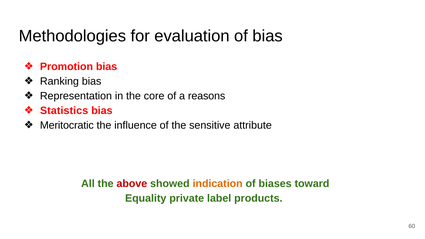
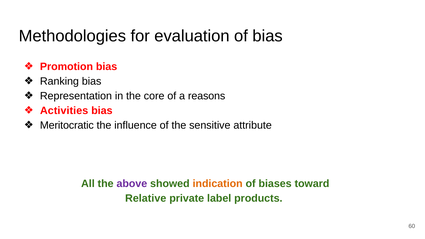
Statistics: Statistics -> Activities (64, 111)
above colour: red -> purple (132, 184)
Equality: Equality -> Relative (146, 198)
